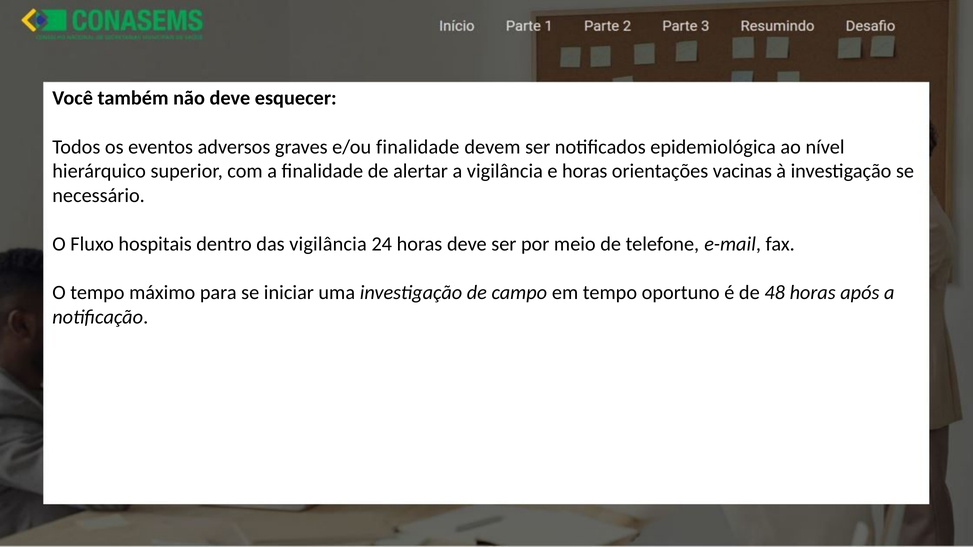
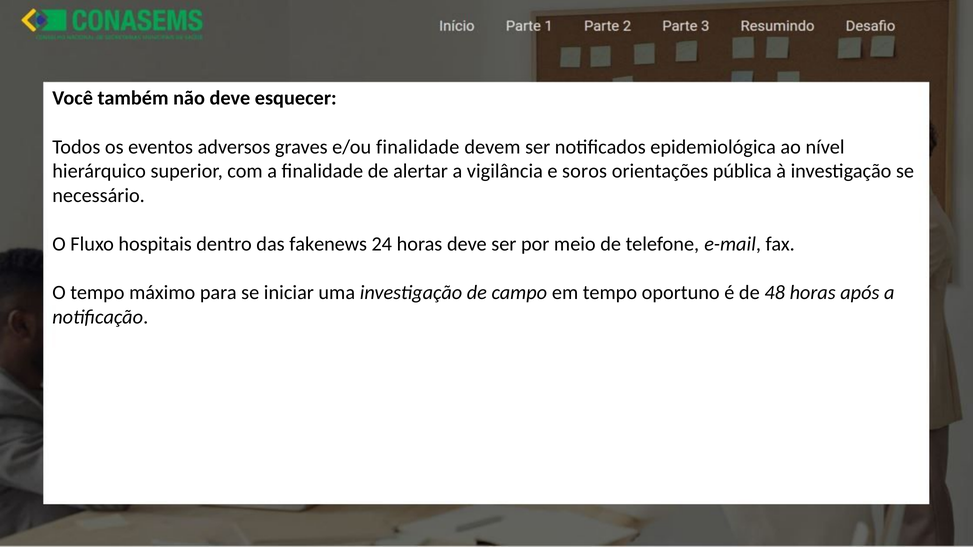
e horas: horas -> soros (585, 171)
vacinas: vacinas -> pública (742, 171)
das vigilância: vigilância -> fakenews (328, 244)
